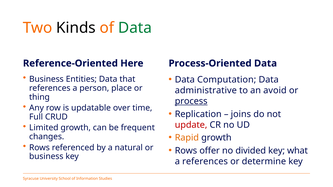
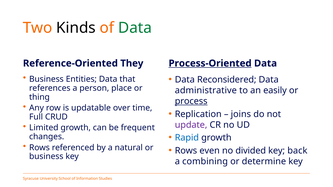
Here: Here -> They (132, 63)
Process-Oriented underline: none -> present (210, 63)
Computation: Computation -> Reconsidered (227, 80)
avoid: avoid -> easily (275, 91)
update colour: red -> purple (191, 125)
Rapid colour: orange -> blue (187, 138)
offer: offer -> even (210, 151)
what: what -> back (297, 151)
a references: references -> combining (205, 162)
